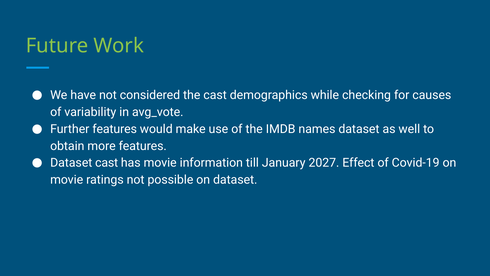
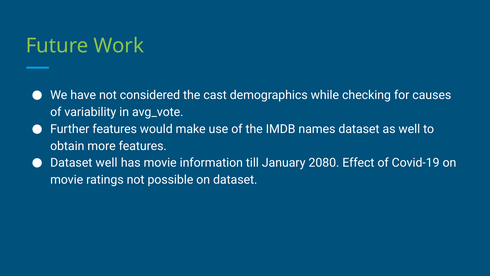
Dataset cast: cast -> well (107, 163)
2027: 2027 -> 2080 (324, 163)
